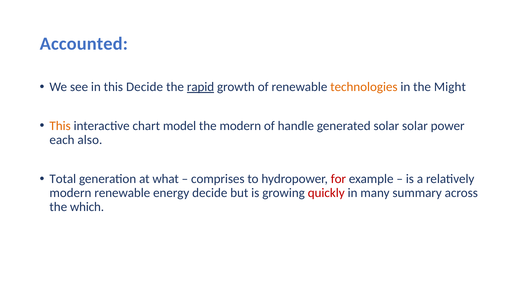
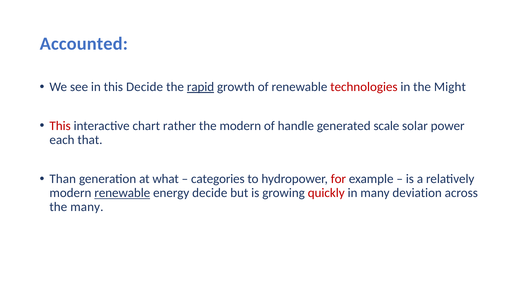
technologies colour: orange -> red (364, 87)
This colour: orange -> red (60, 126)
model: model -> rather (179, 126)
generated solar: solar -> scale (386, 126)
also: also -> that (90, 140)
Total: Total -> Than (63, 179)
comprises: comprises -> categories (218, 179)
renewable underline: none -> present (122, 193)
summary: summary -> deviation (417, 193)
the which: which -> many (87, 207)
